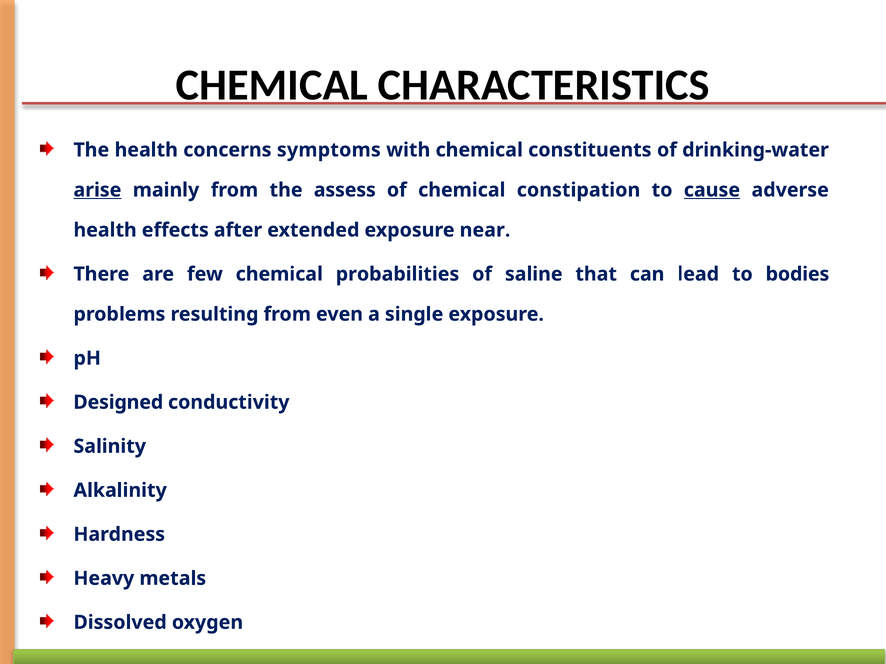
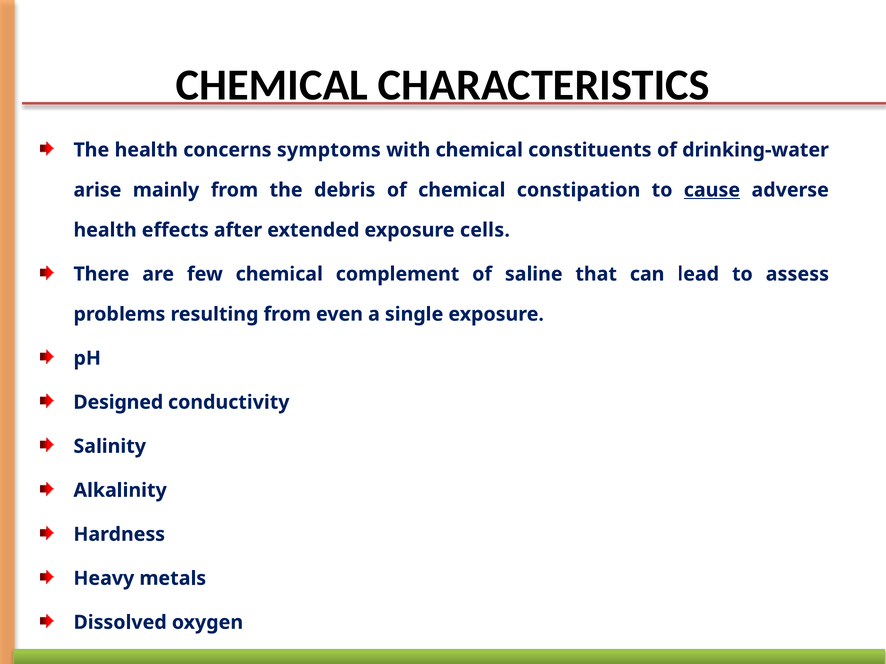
arise underline: present -> none (97, 190)
assess: assess -> debris (345, 190)
near: near -> cells (485, 230)
probabilities: probabilities -> complement (398, 274)
bodies: bodies -> assess (797, 274)
